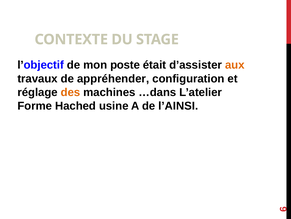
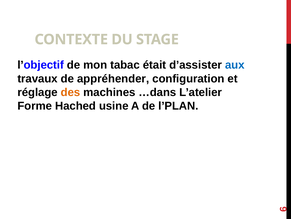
poste: poste -> tabac (125, 65)
aux colour: orange -> blue (235, 65)
l’AINSI: l’AINSI -> l’PLAN (178, 106)
